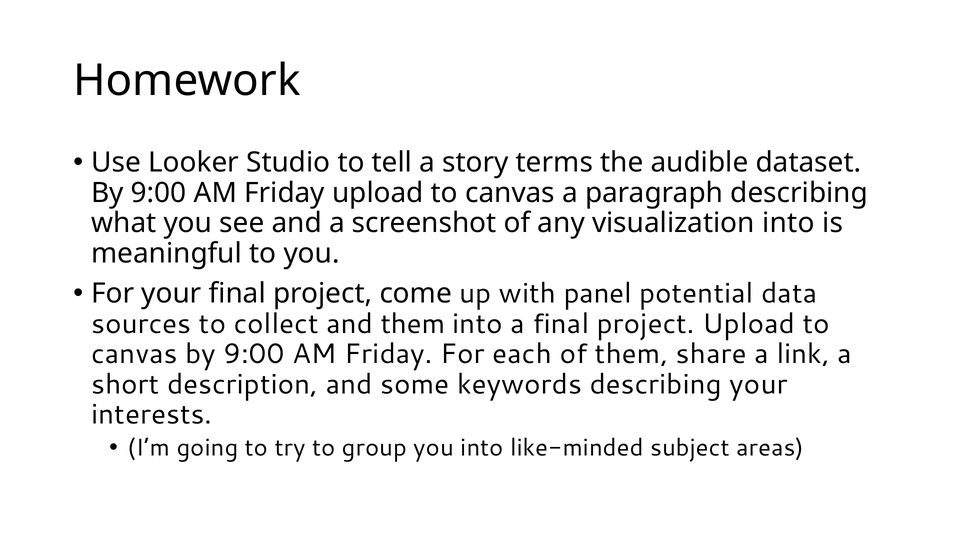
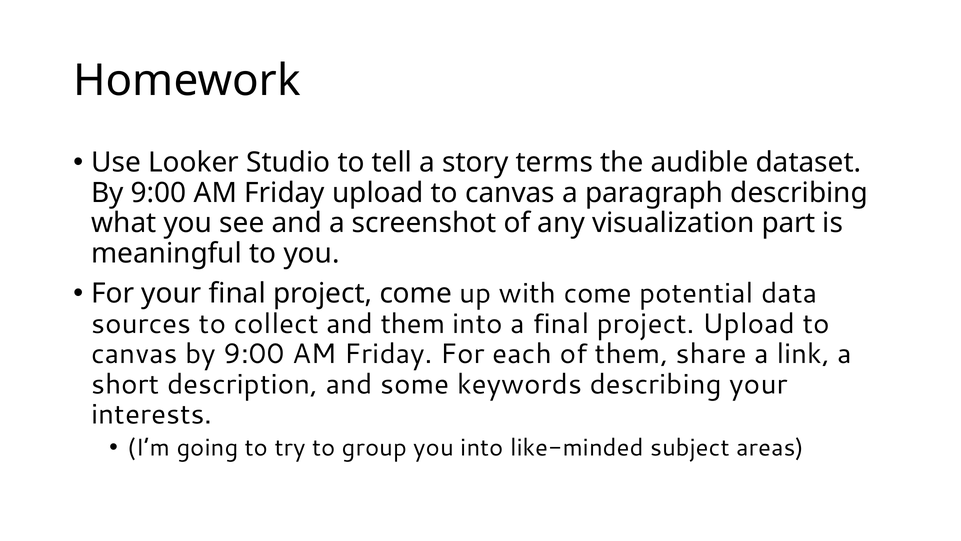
visualization into: into -> part (789, 223)
with panel: panel -> come (598, 293)
